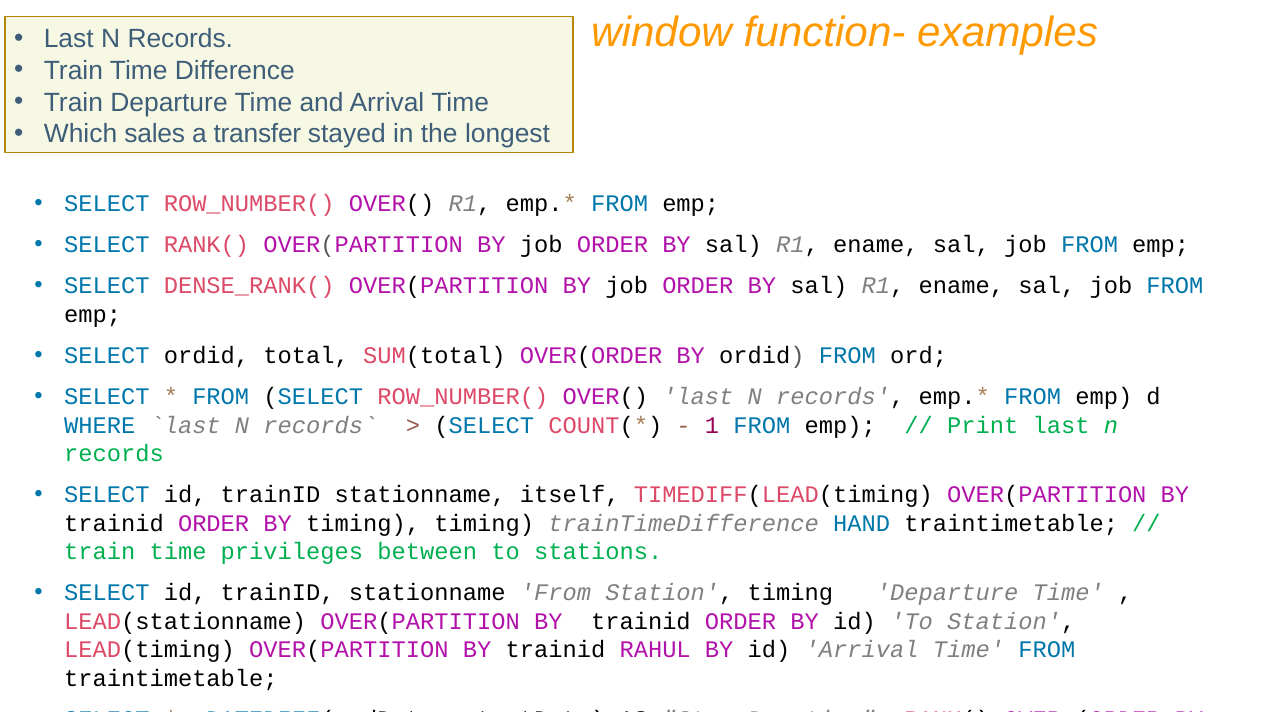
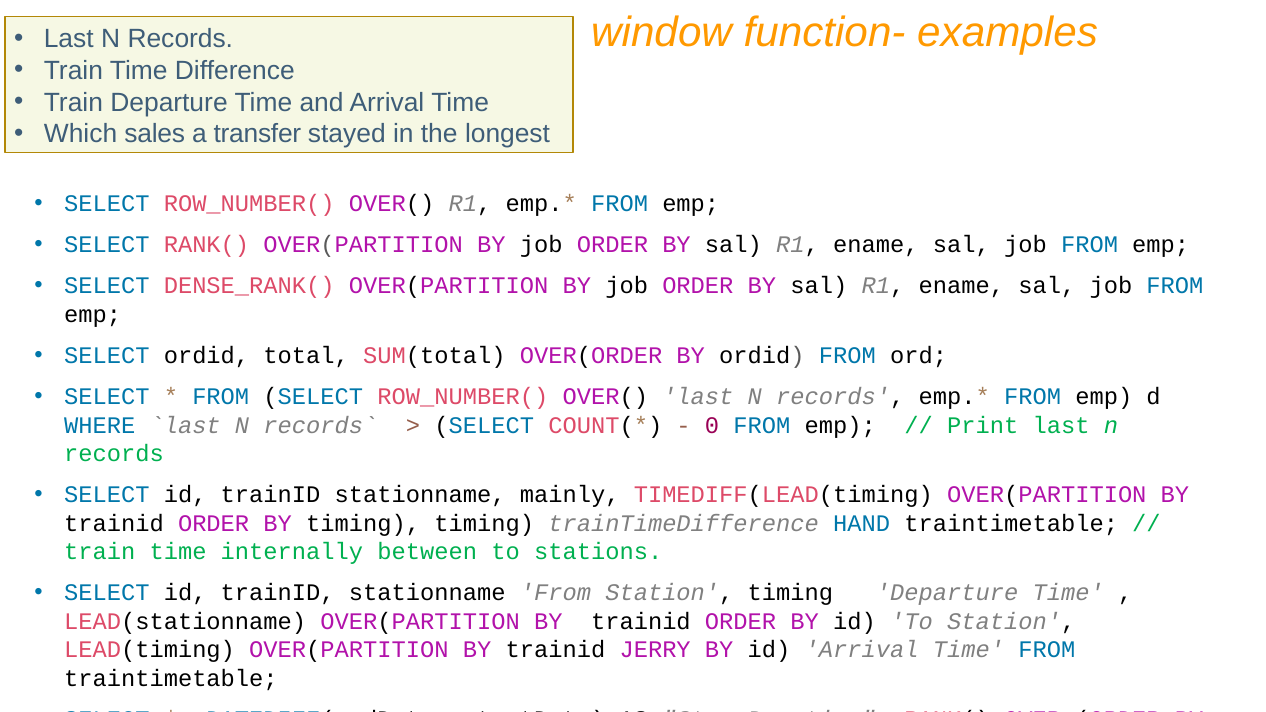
1: 1 -> 0 (712, 425)
itself: itself -> mainly (570, 495)
privileges: privileges -> internally (292, 552)
RAHUL: RAHUL -> JERRY (655, 650)
